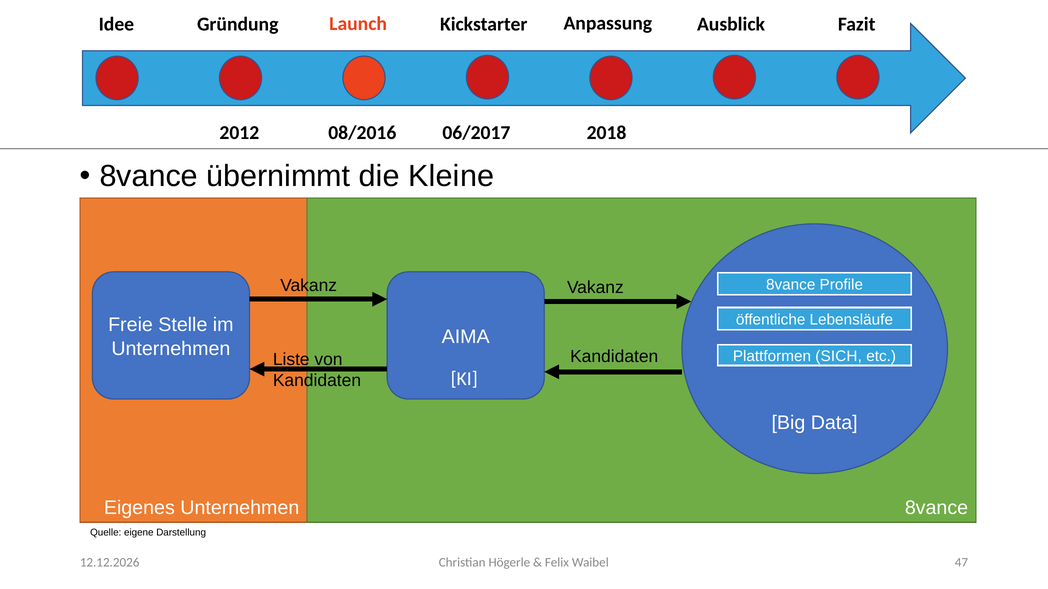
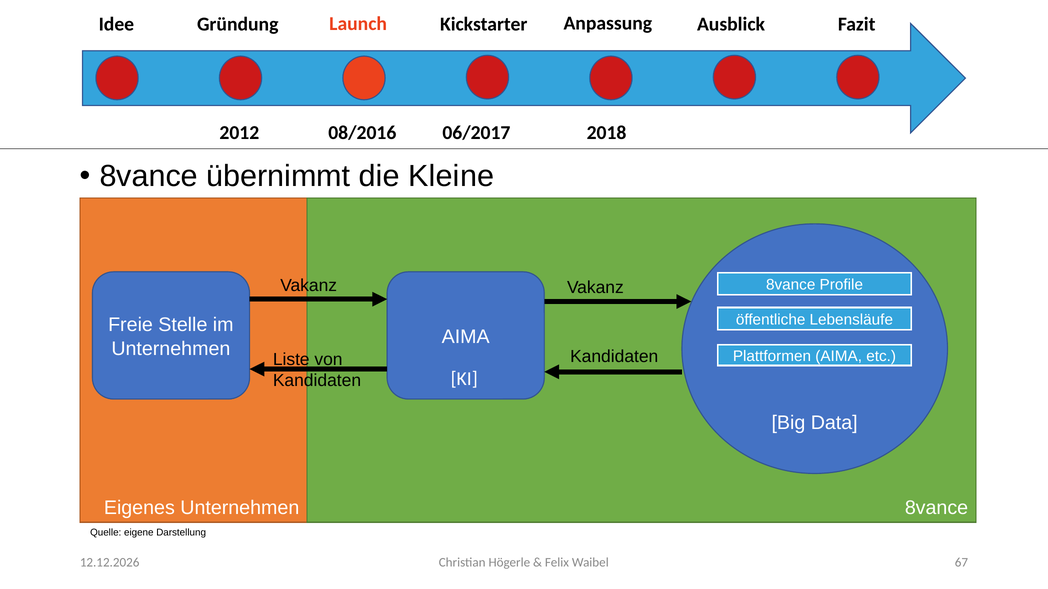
Plattformen SICH: SICH -> AIMA (839, 357)
47: 47 -> 67 (961, 563)
